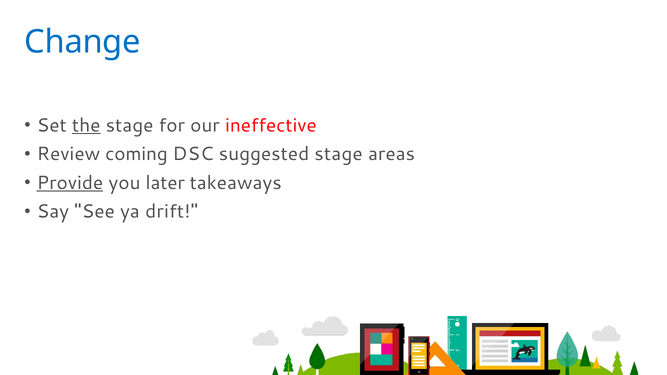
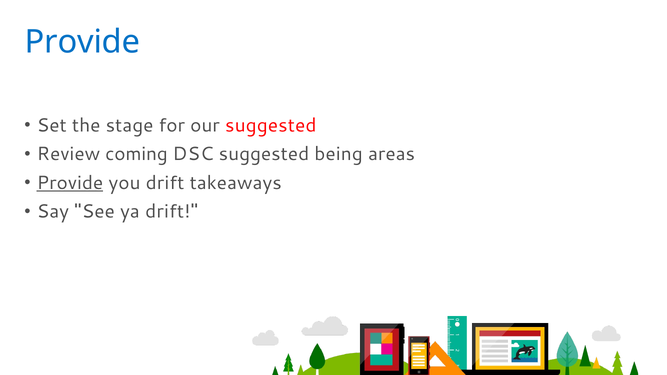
Change: Change -> Provide (82, 42)
the underline: present -> none (86, 125)
our ineffective: ineffective -> suggested (271, 125)
suggested stage: stage -> being (339, 154)
you later: later -> drift (165, 183)
